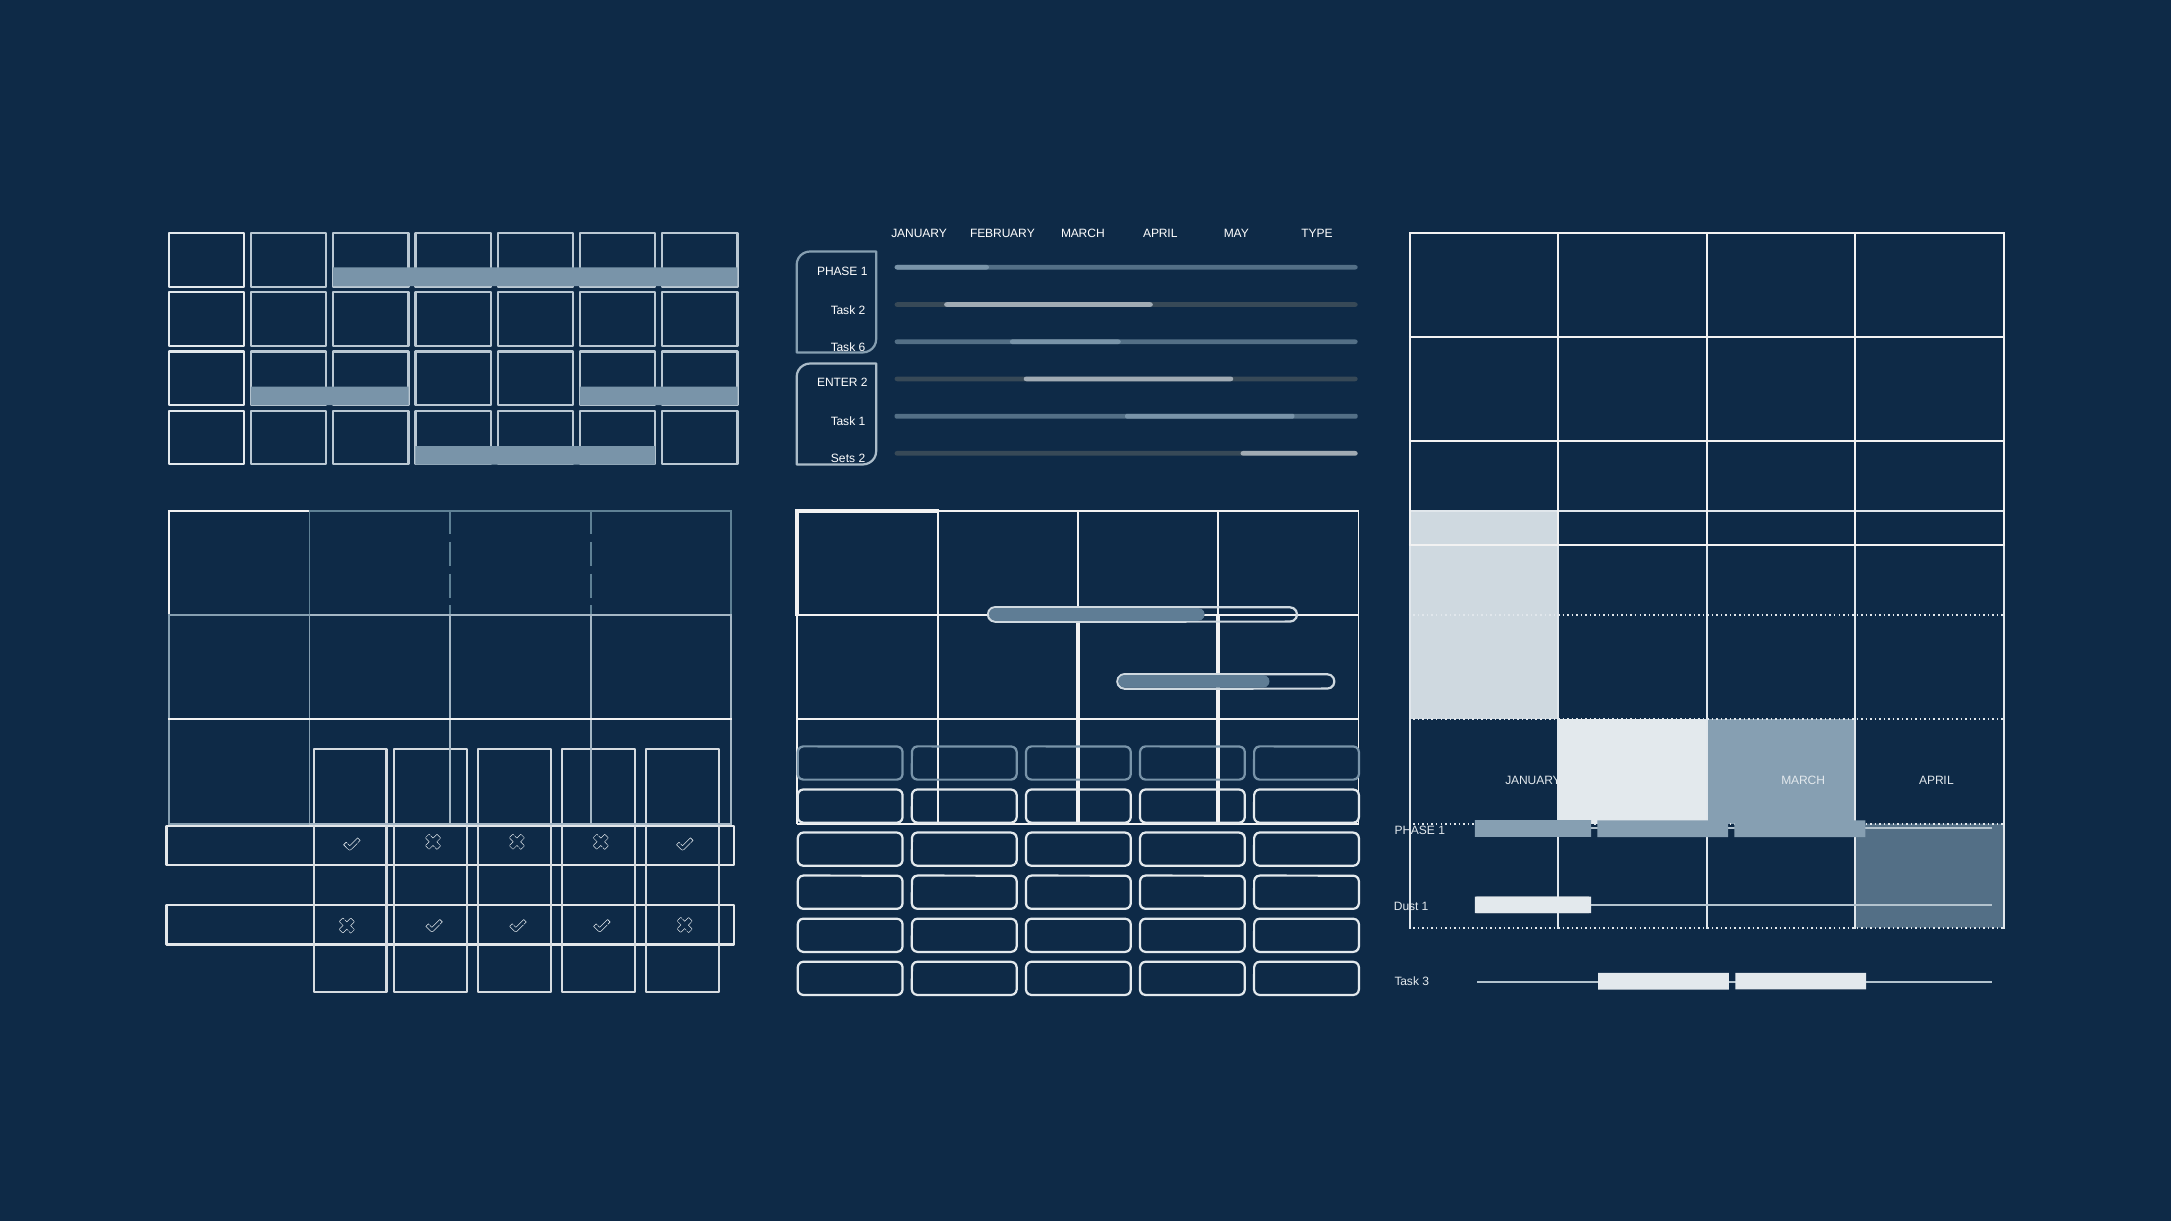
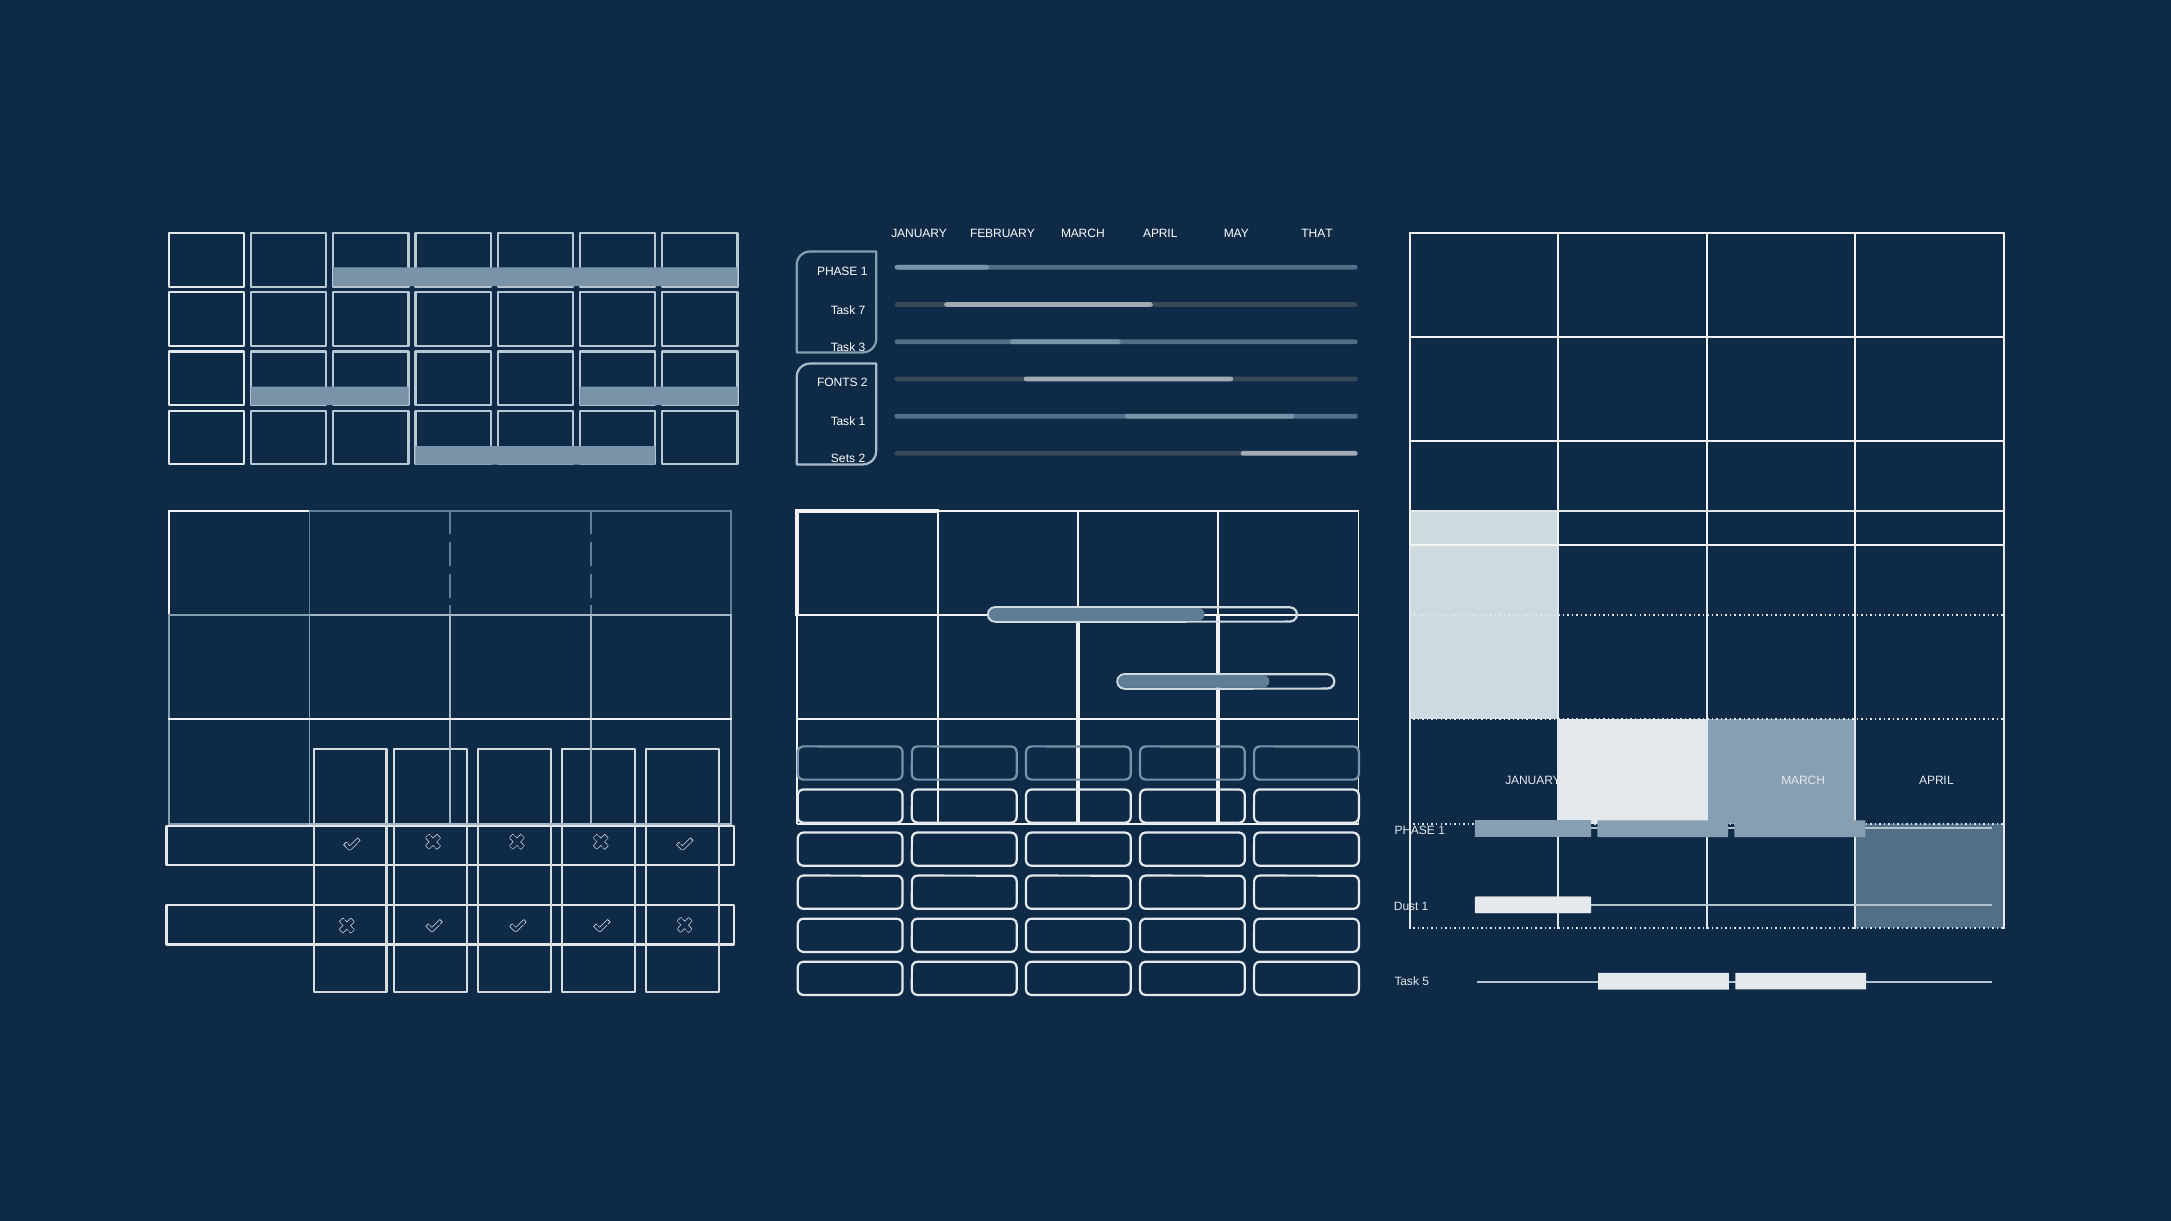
TYPE: TYPE -> THAT (1317, 234)
Task 2: 2 -> 7 (862, 310)
6: 6 -> 3 (862, 347)
ENTER: ENTER -> FONTS (837, 382)
3: 3 -> 5 (1426, 982)
